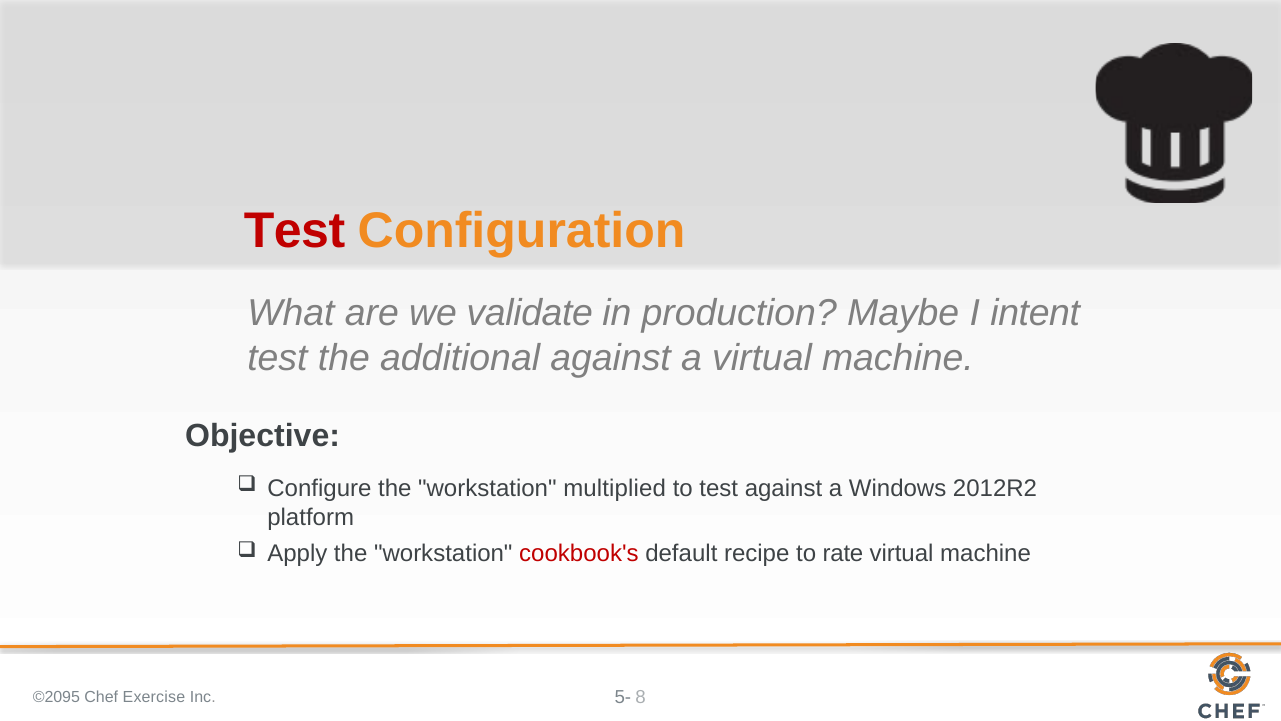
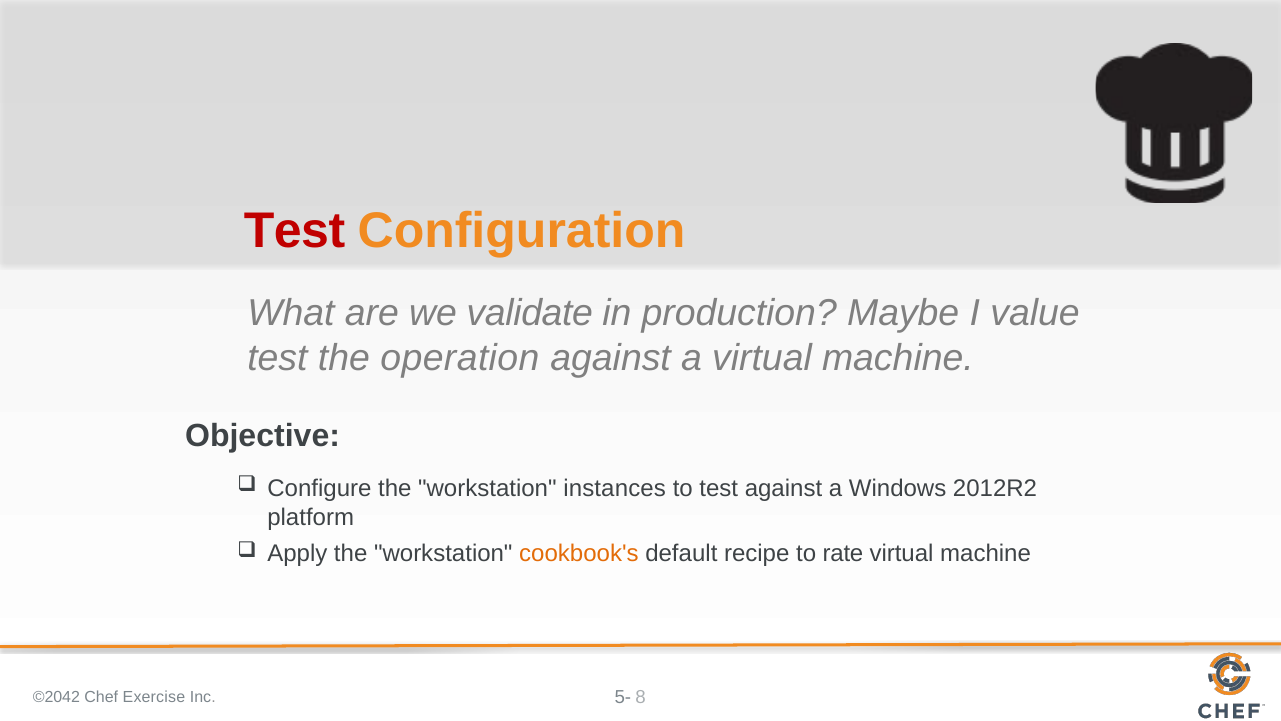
intent: intent -> value (1035, 313)
additional: additional -> operation (460, 358)
multiplied: multiplied -> instances (615, 488)
cookbook's colour: red -> orange (579, 554)
©2095: ©2095 -> ©2042 (56, 697)
